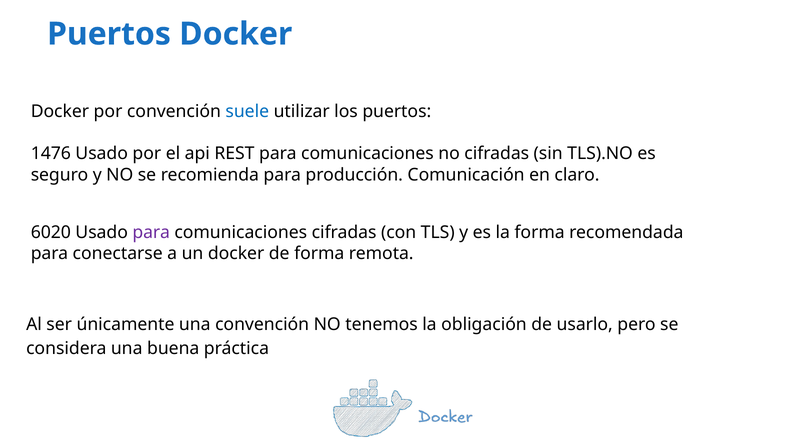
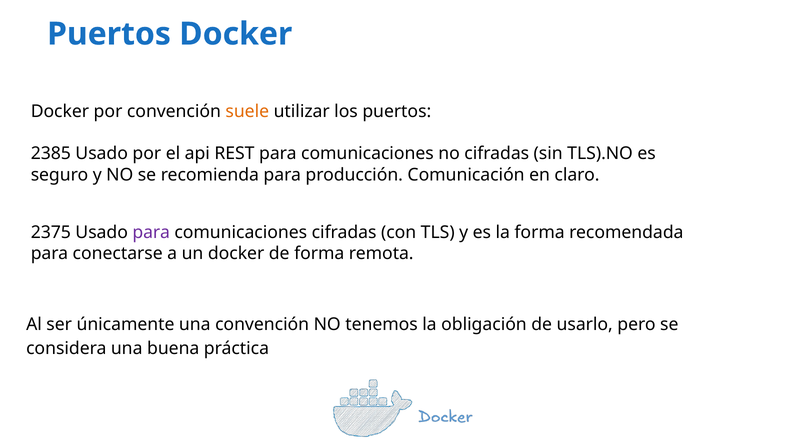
suele colour: blue -> orange (247, 111)
1476: 1476 -> 2385 (51, 154)
6020: 6020 -> 2375 (51, 232)
